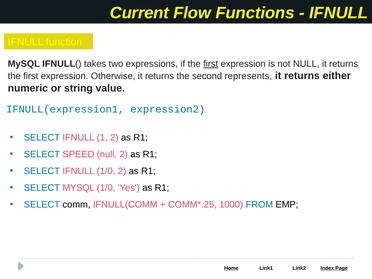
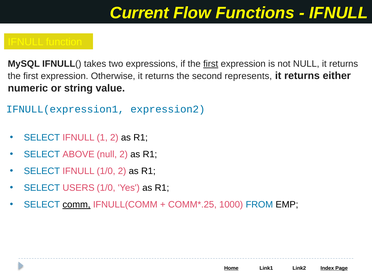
SPEED: SPEED -> ABOVE (79, 154)
SELECT MYSQL: MYSQL -> USERS (79, 188)
comm underline: none -> present (76, 205)
